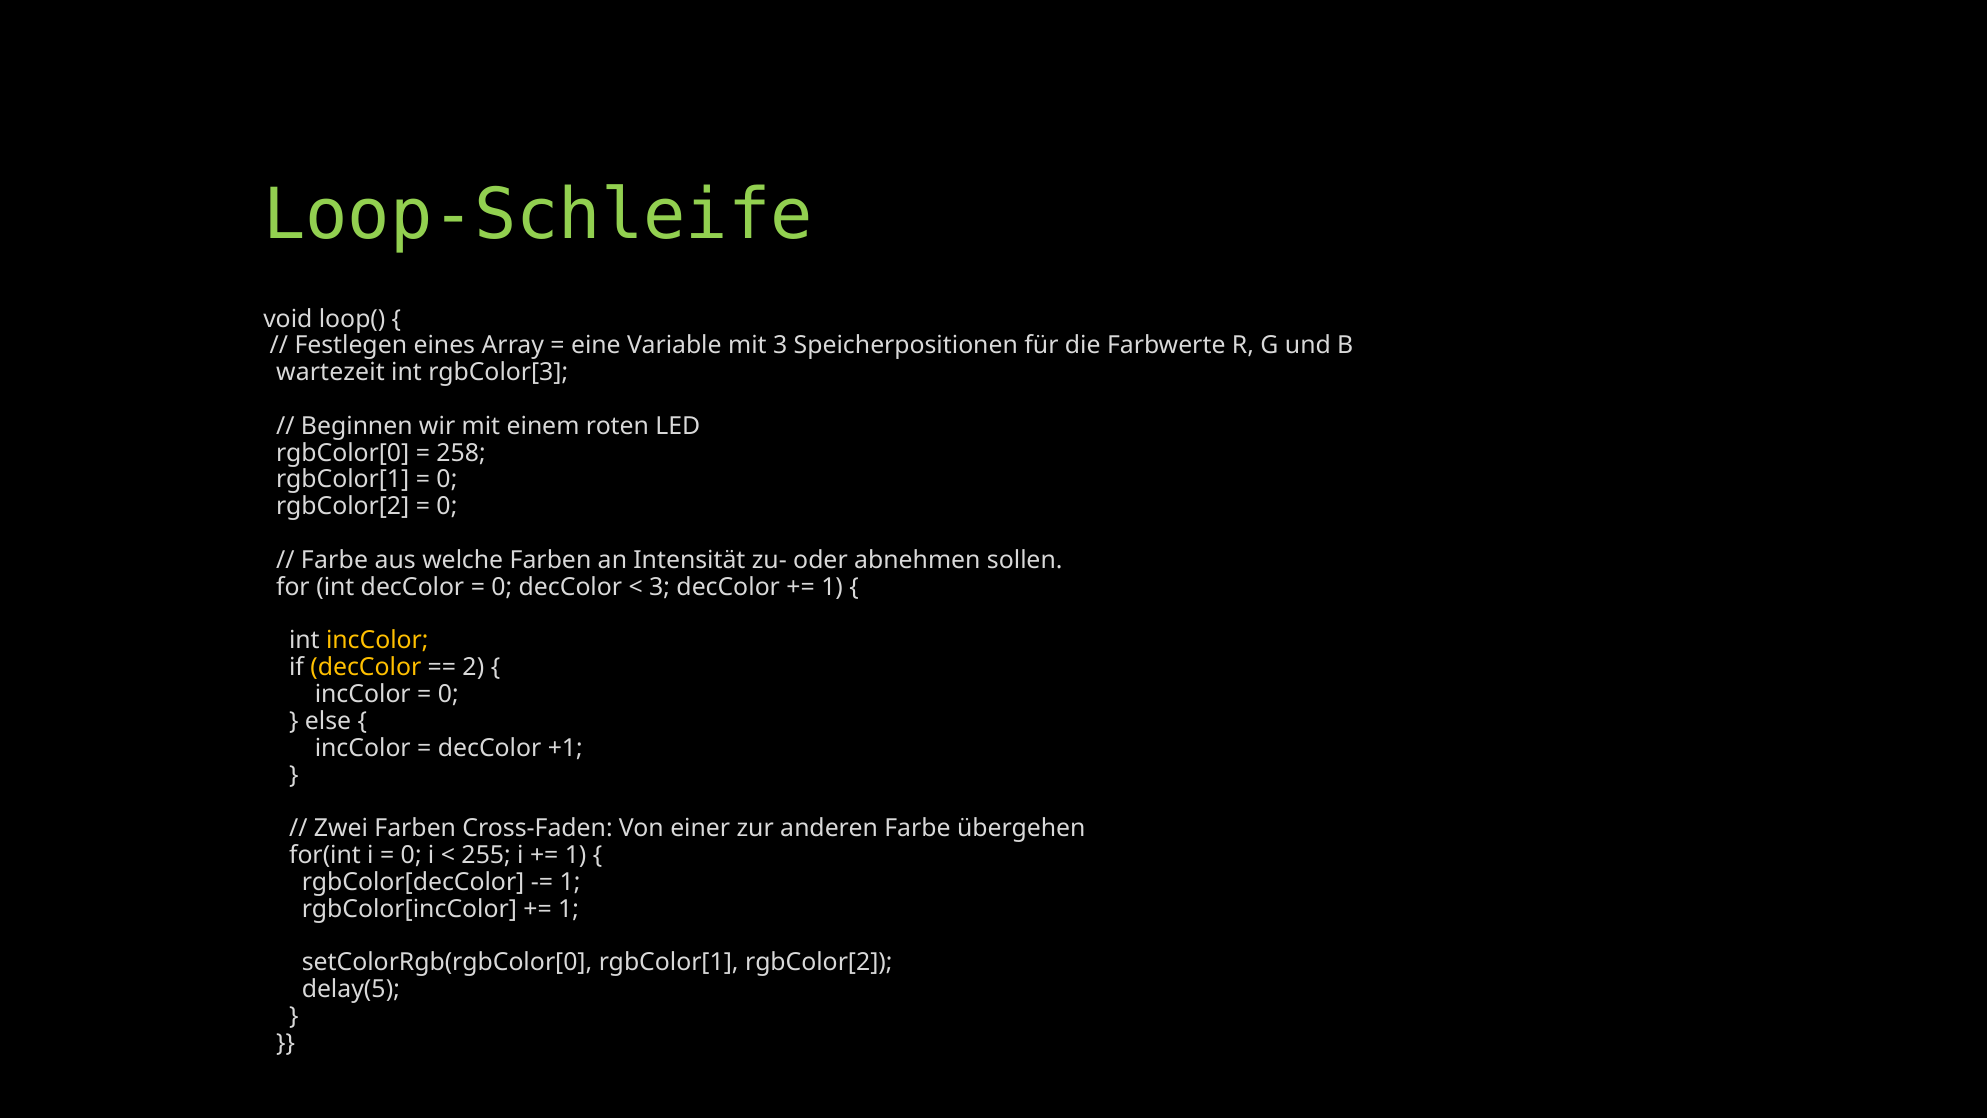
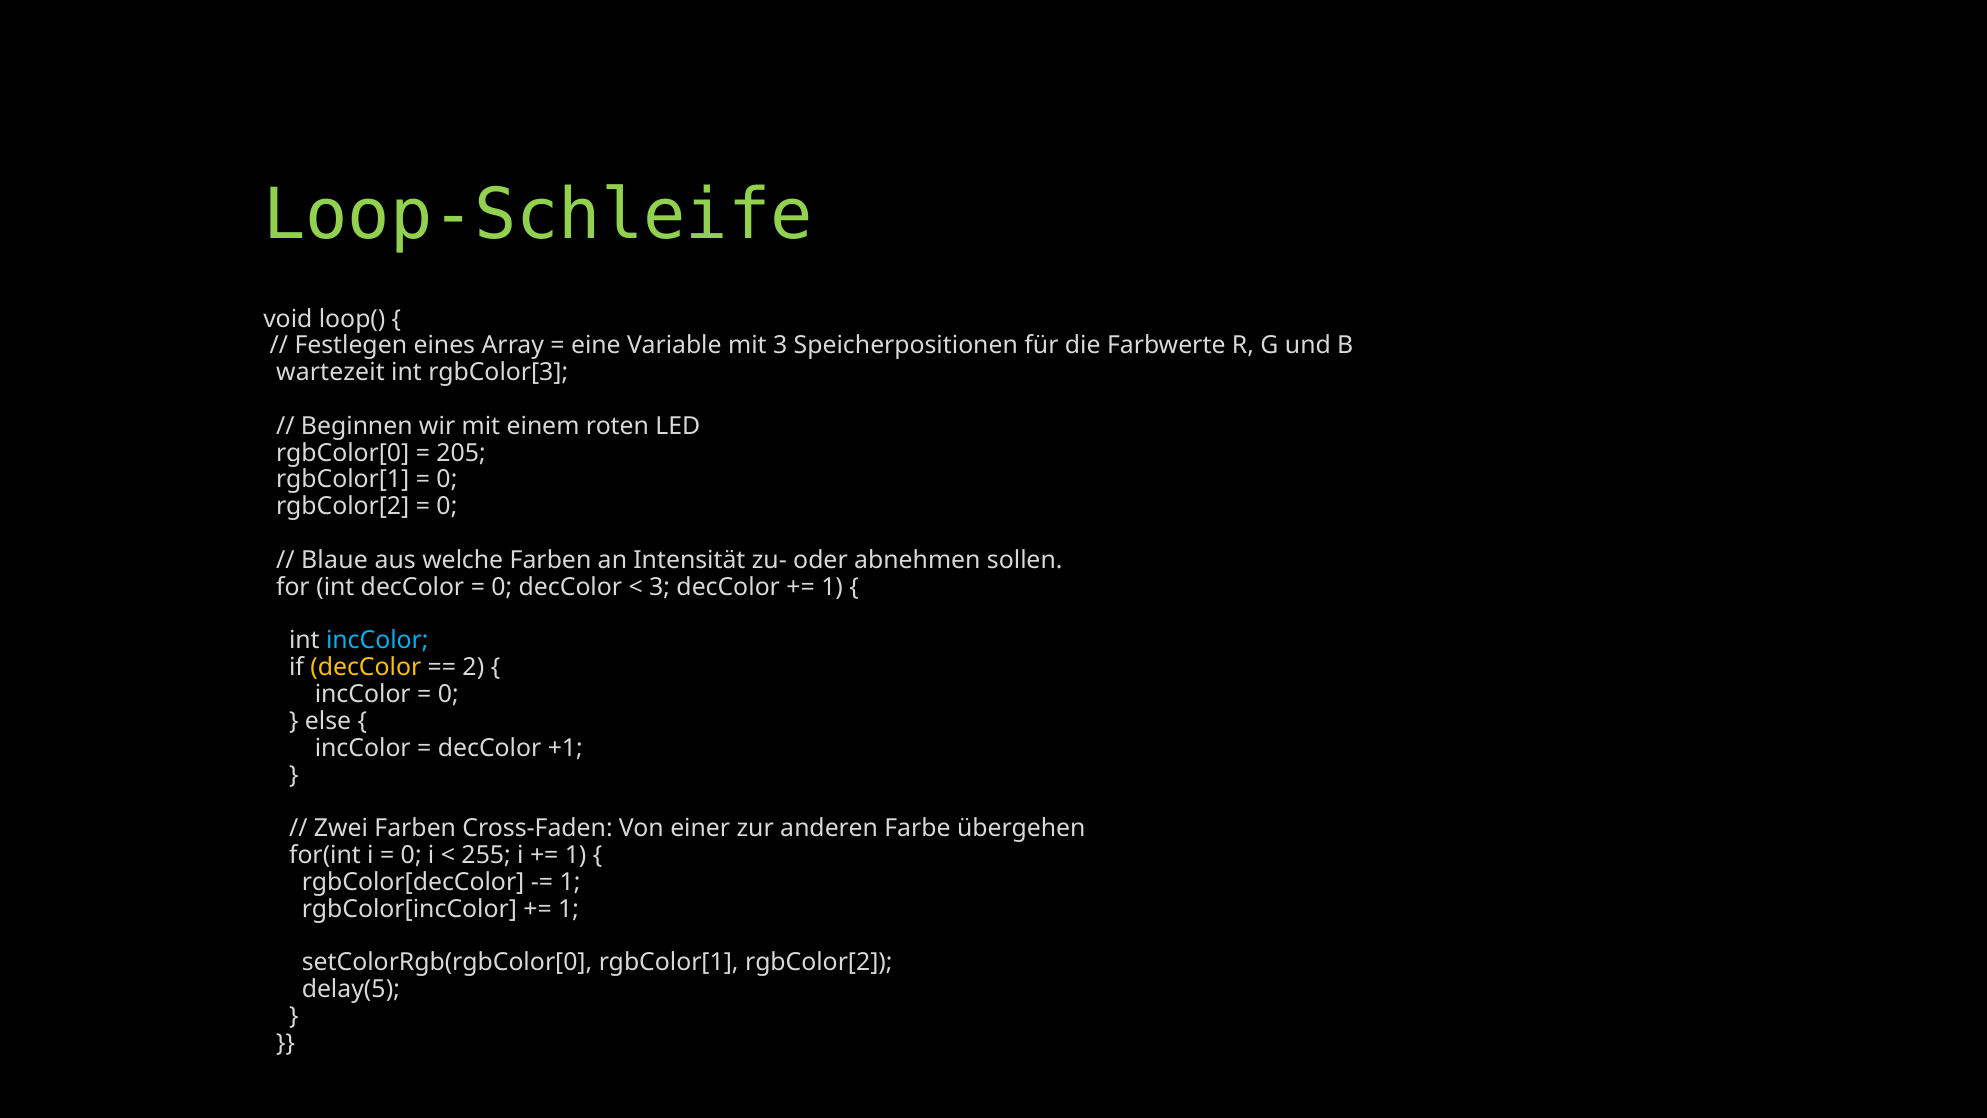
258: 258 -> 205 (461, 453)
Farbe: Farbe -> Blaue (334, 560)
incColor colour: yellow -> light blue (377, 641)
